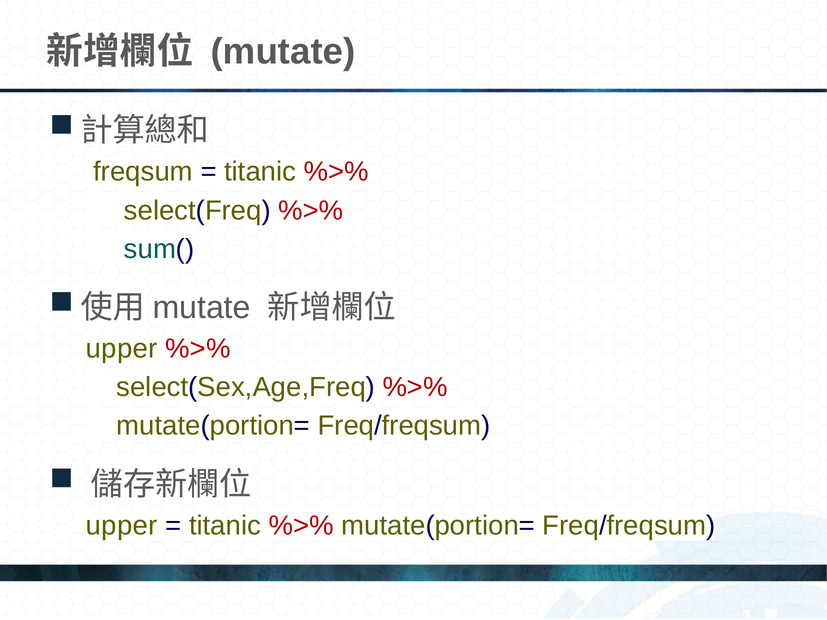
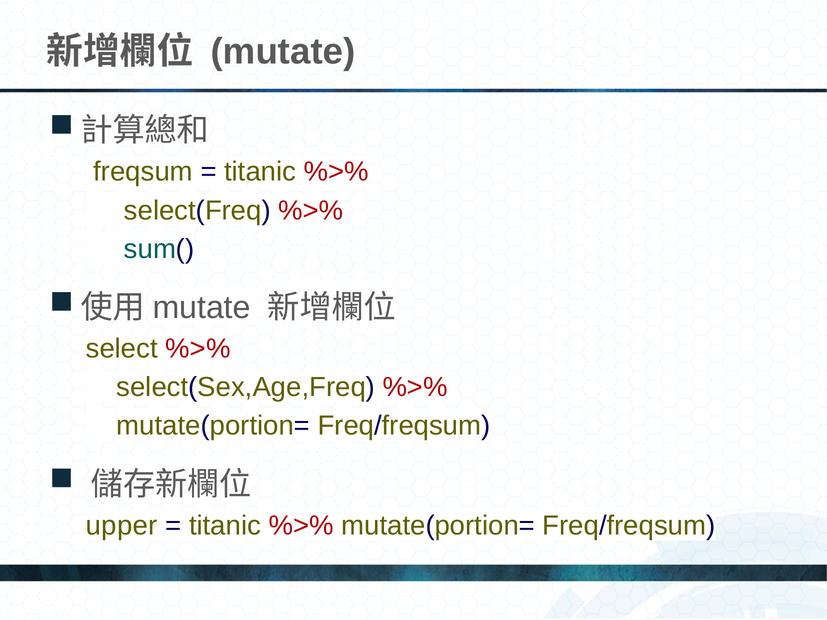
upper: upper -> select (122, 349)
